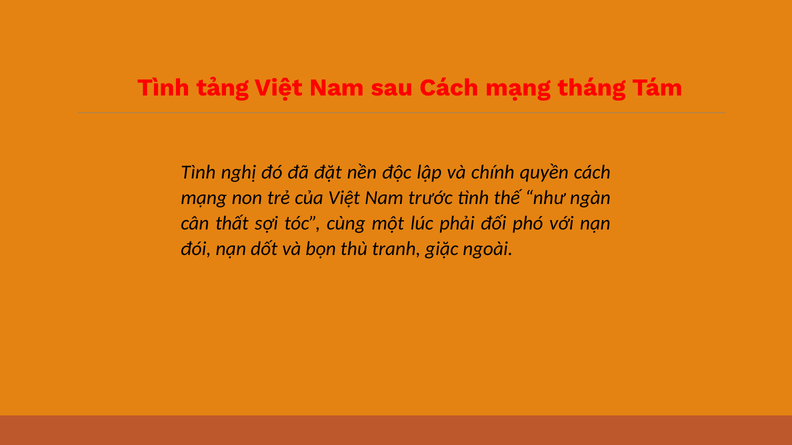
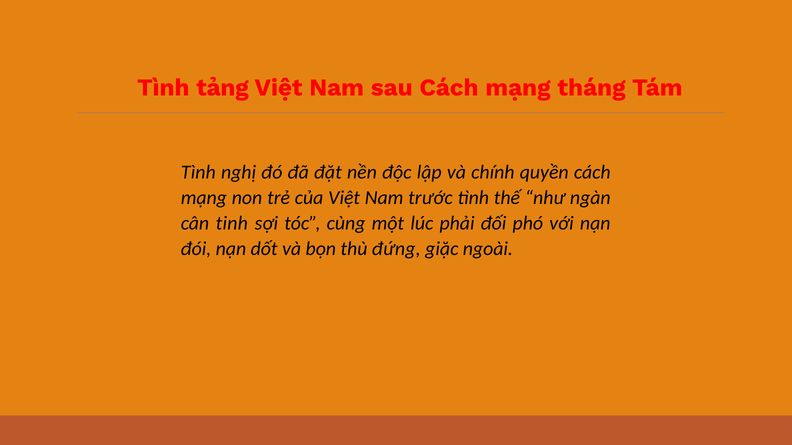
thất: thất -> tinh (232, 223)
tranh: tranh -> đứng (396, 249)
